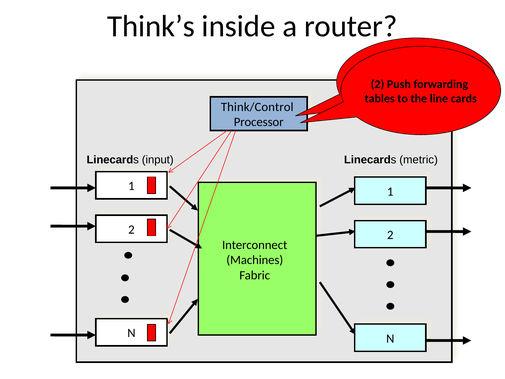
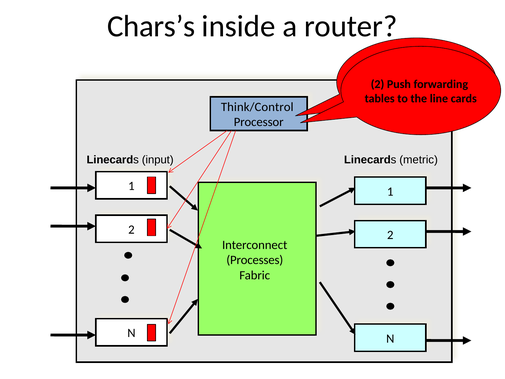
Think’s: Think’s -> Chars’s (151, 26)
Machines: Machines -> Processes (255, 260)
